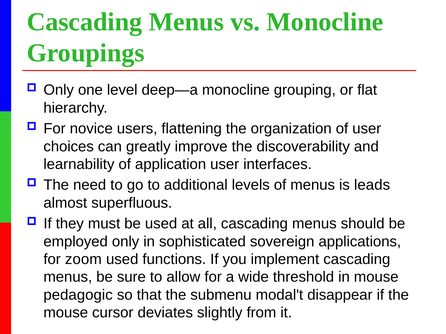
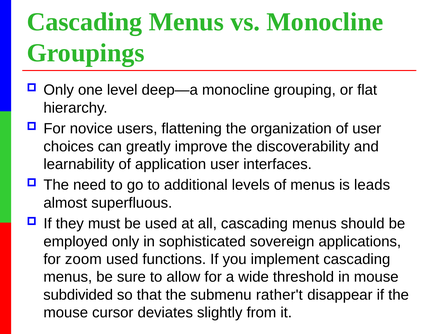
pedagogic: pedagogic -> subdivided (78, 295)
modal't: modal't -> rather't (279, 295)
